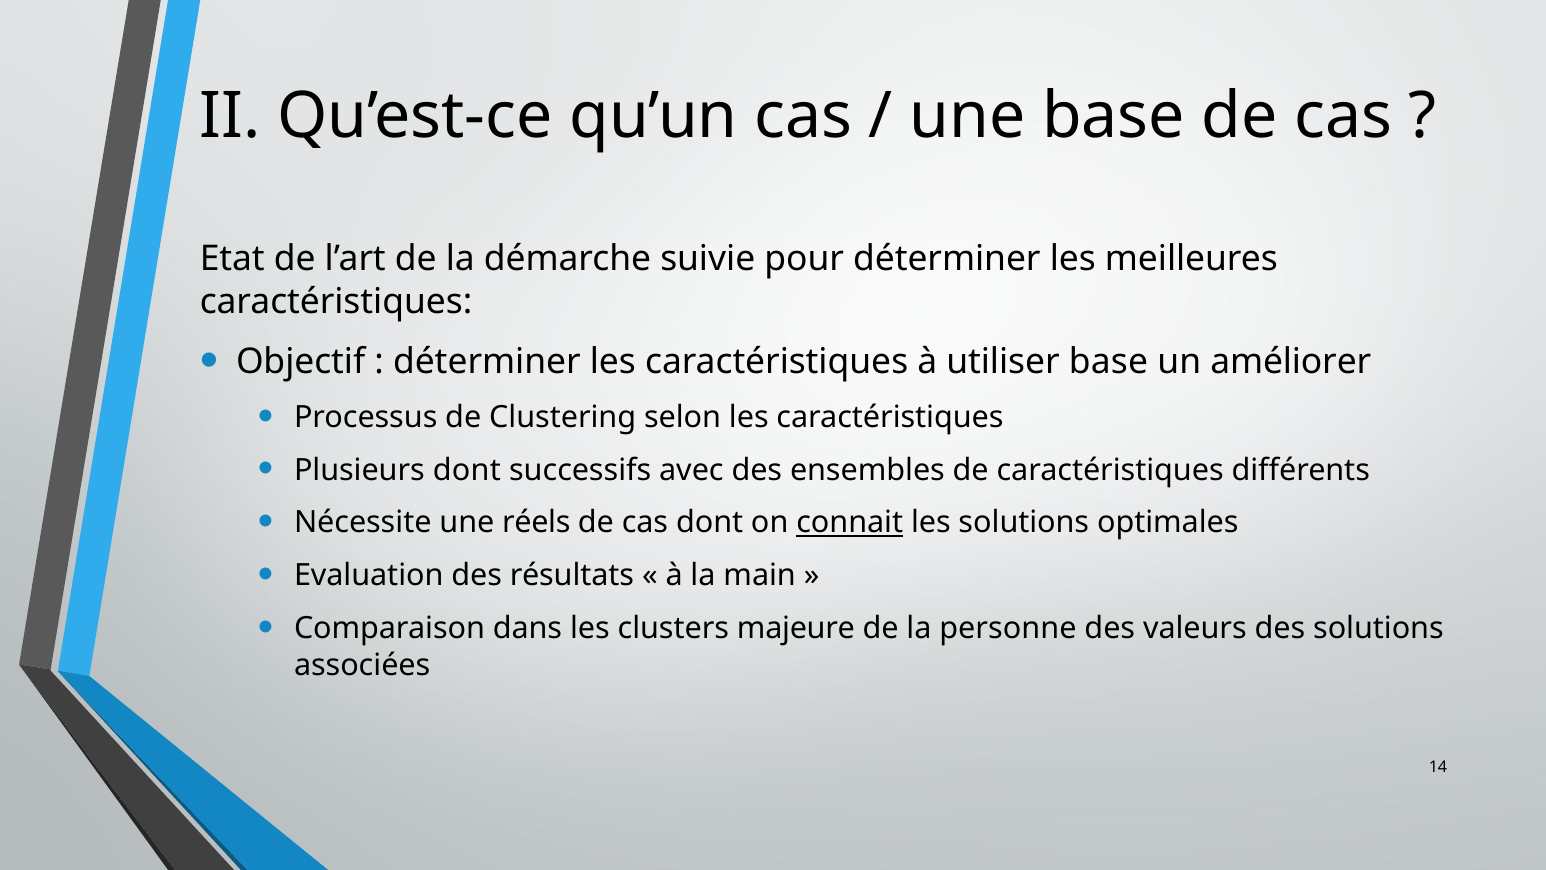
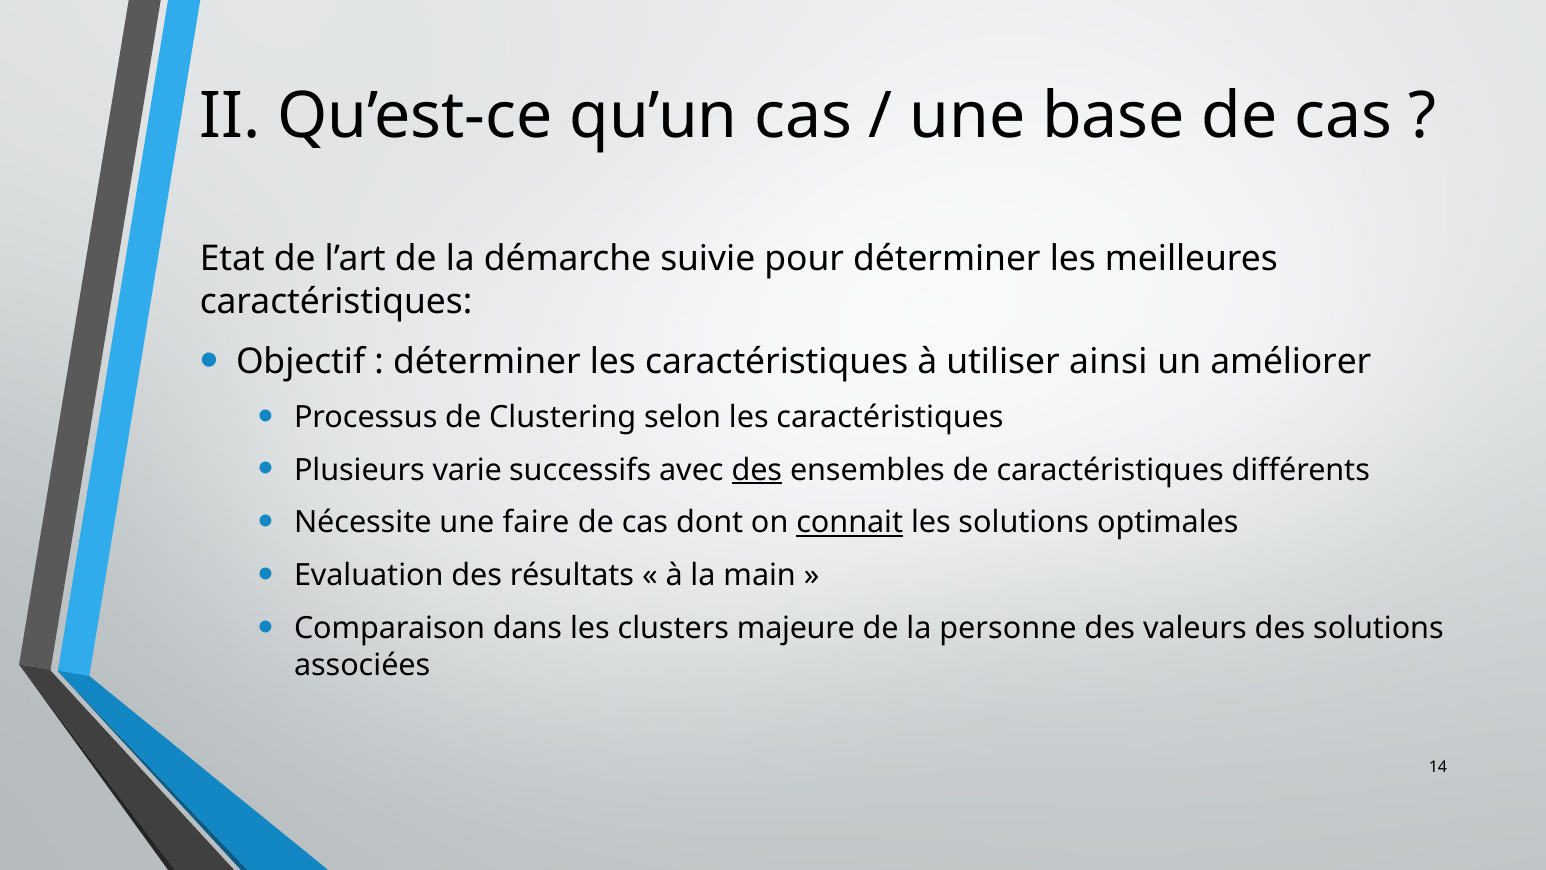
utiliser base: base -> ainsi (1108, 362)
Plusieurs dont: dont -> varie (467, 470)
des underline: none -> present (757, 470)
réels: réels -> faire (536, 523)
